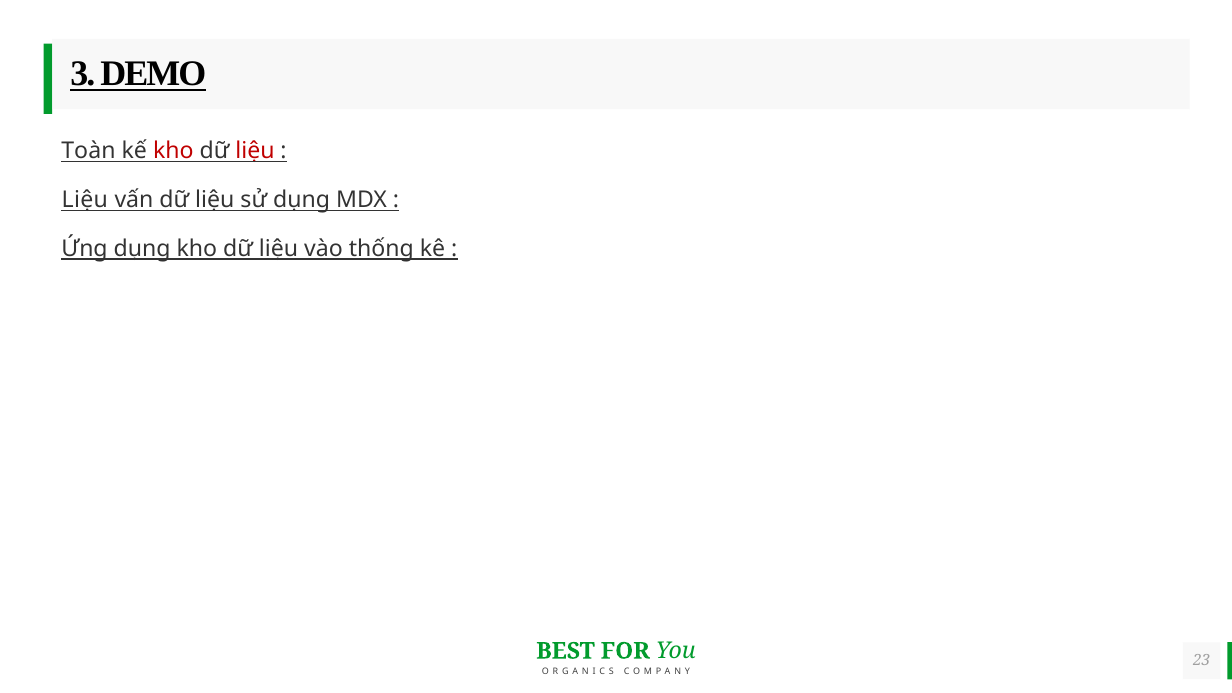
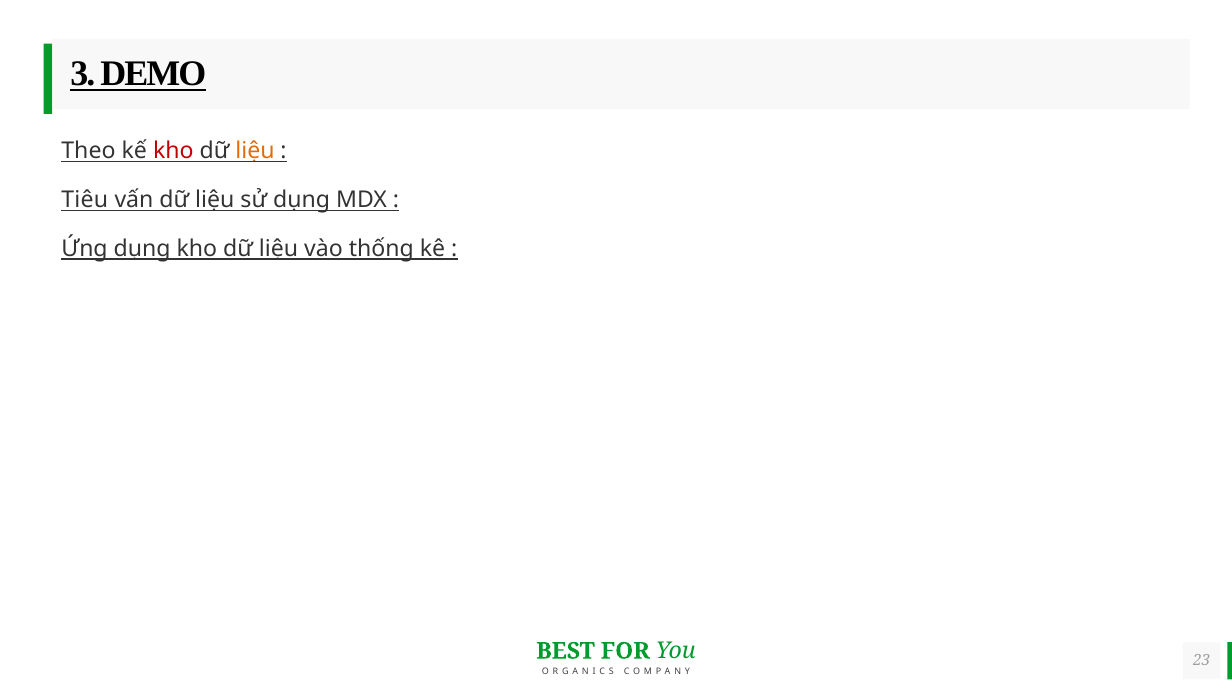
Toàn: Toàn -> Theo (88, 151)
liệu colour: red -> orange (255, 151)
Liệu: Liệu -> Tiêu (85, 200)
